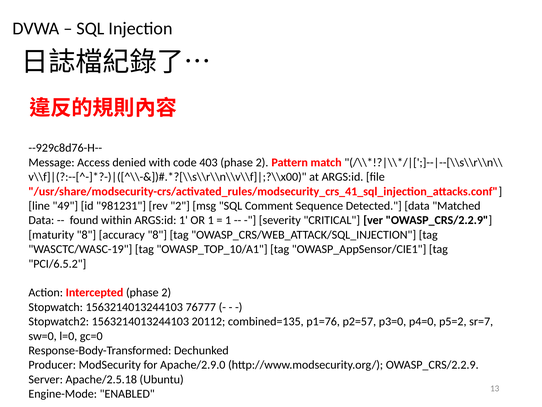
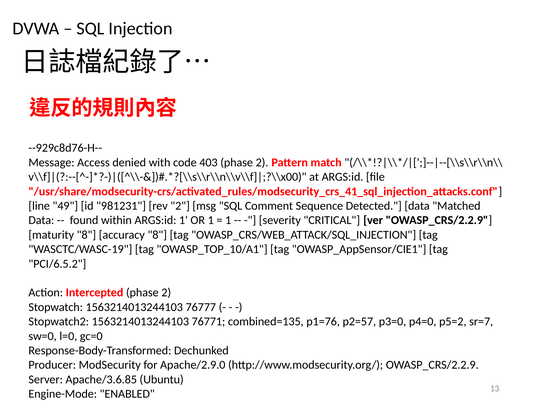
20112: 20112 -> 76771 (208, 321)
Apache/2.5.18: Apache/2.5.18 -> Apache/3.6.85 (101, 379)
